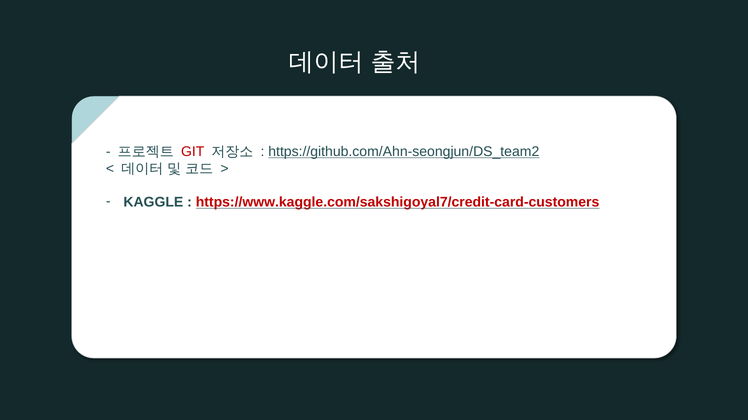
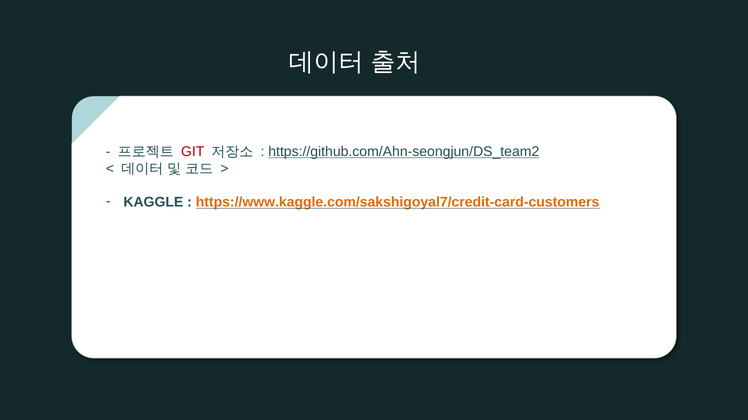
https://www.kaggle.com/sakshigoyal7/credit-card-customers colour: red -> orange (398, 202)
